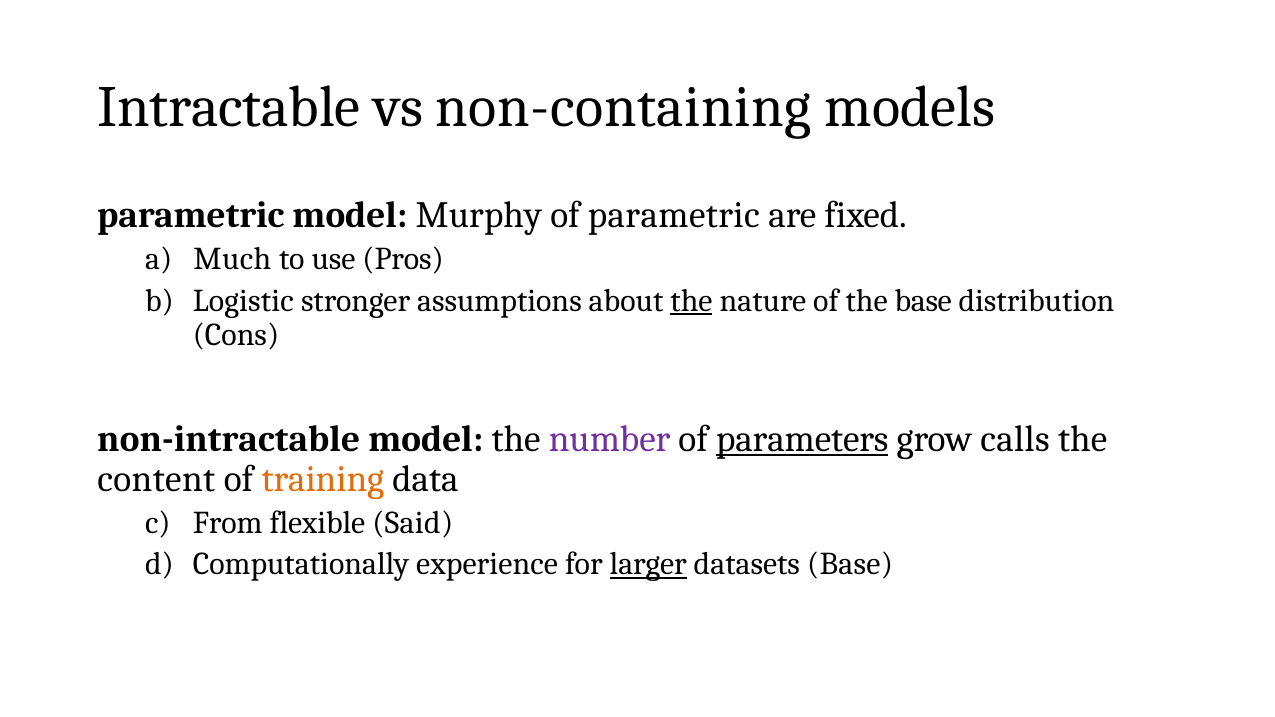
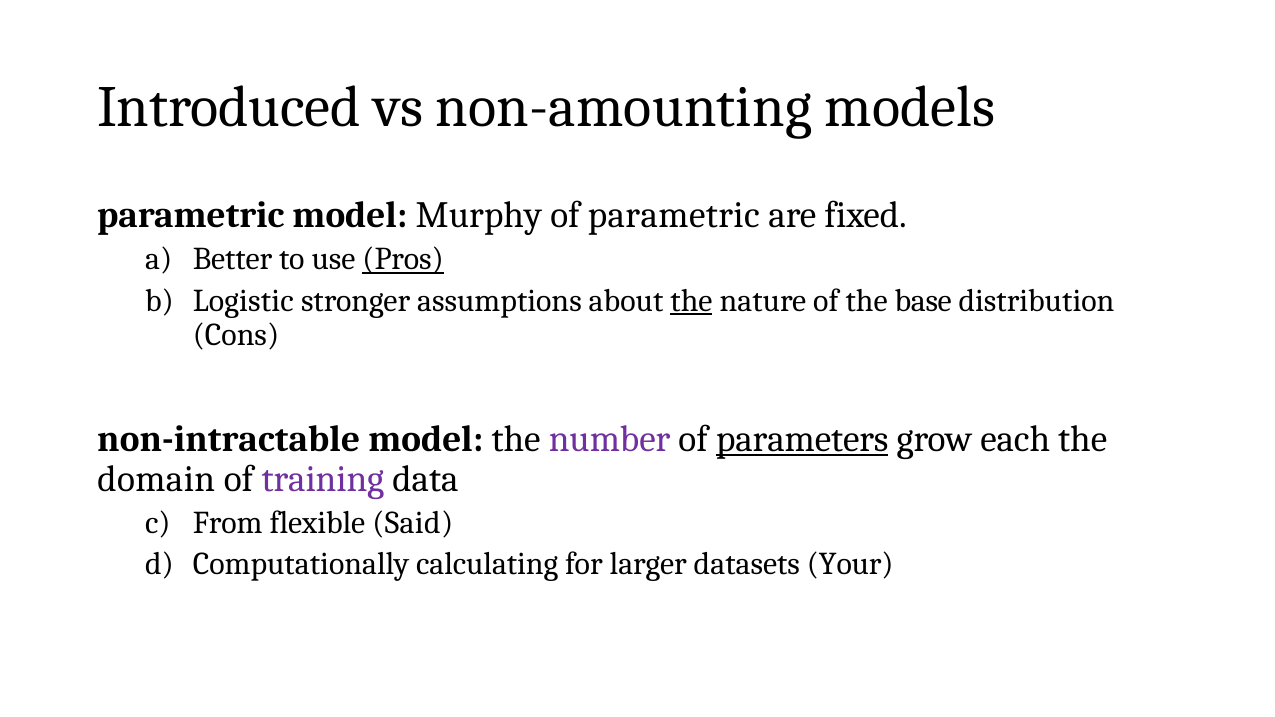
Intractable: Intractable -> Introduced (229, 107)
non-containing: non-containing -> non-amounting (624, 107)
Much: Much -> Better (233, 260)
Pros underline: none -> present (403, 260)
calls: calls -> each (1015, 439)
content: content -> domain (156, 479)
training colour: orange -> purple (323, 479)
experience: experience -> calculating (487, 564)
larger underline: present -> none (648, 564)
datasets Base: Base -> Your (850, 564)
